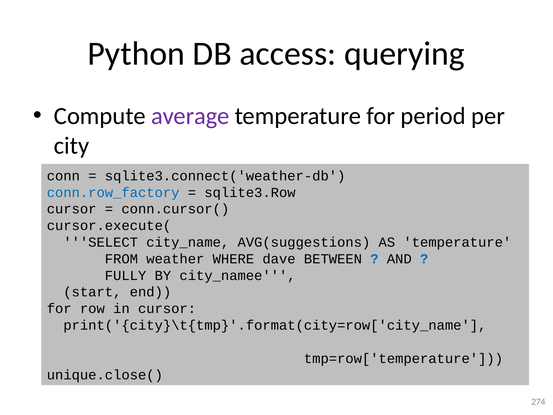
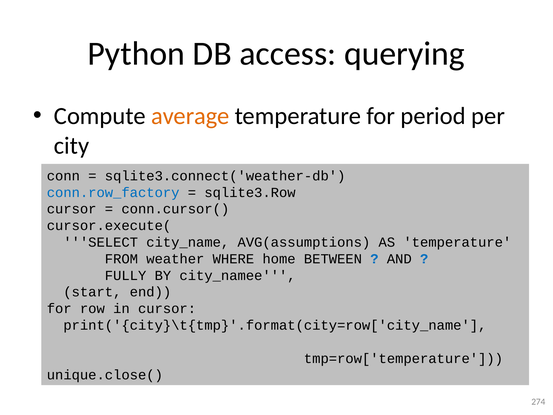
average colour: purple -> orange (190, 116)
AVG(suggestions: AVG(suggestions -> AVG(assumptions (304, 242)
dave: dave -> home (279, 259)
